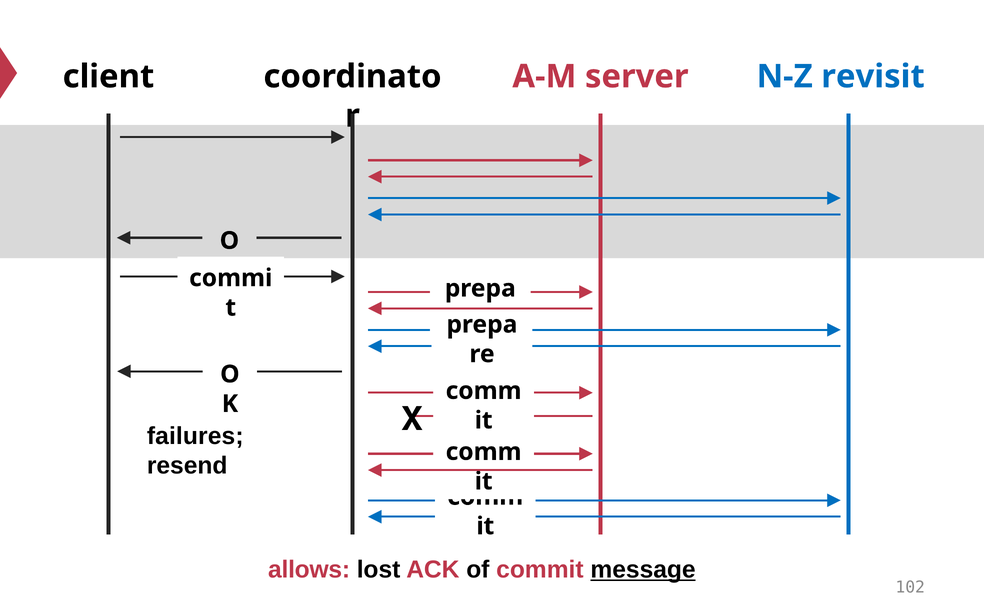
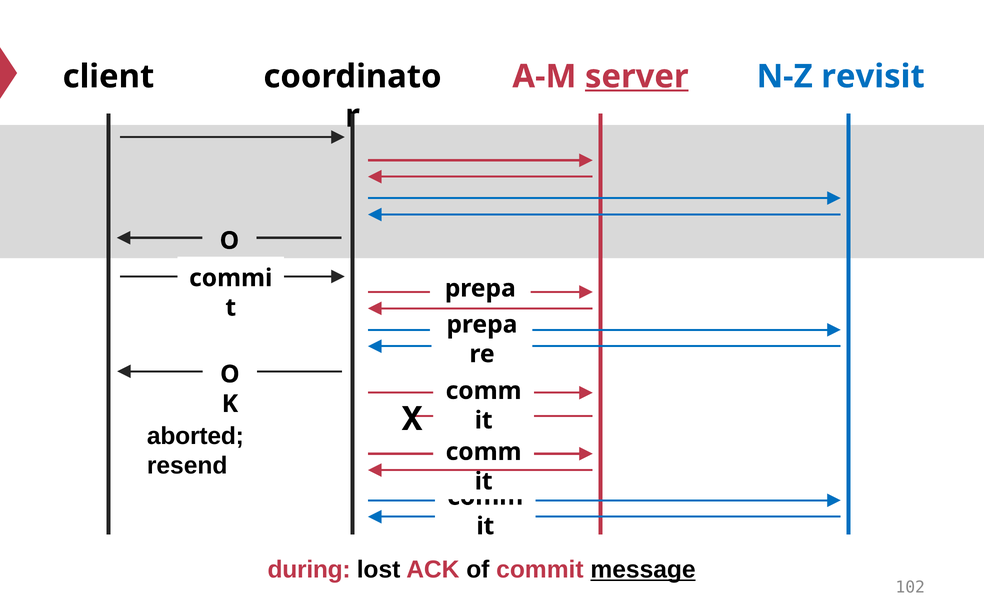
server underline: none -> present (637, 77)
failures: failures -> aborted (195, 436)
allows: allows -> during (309, 569)
